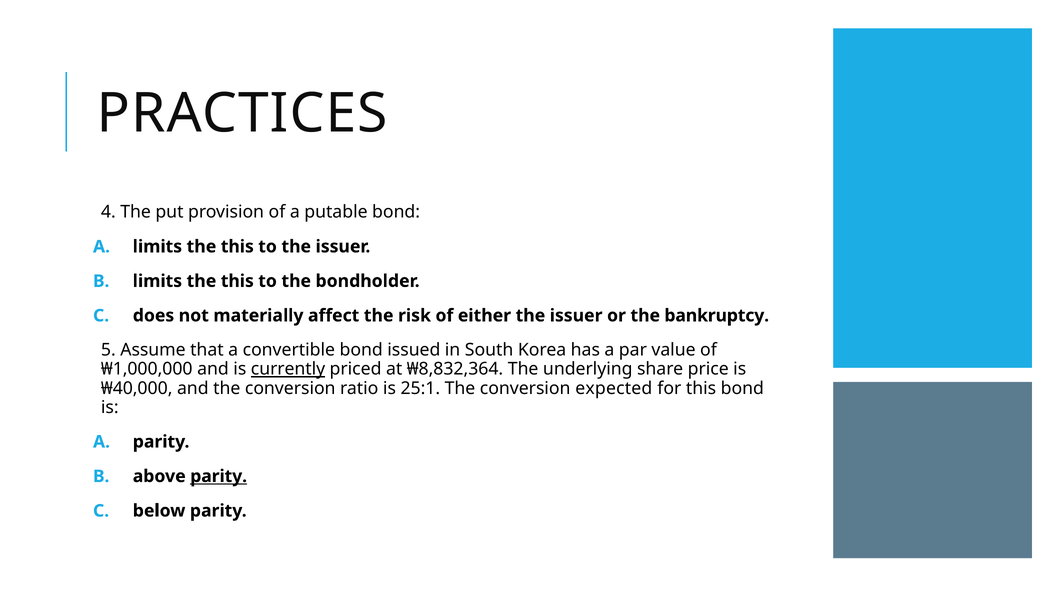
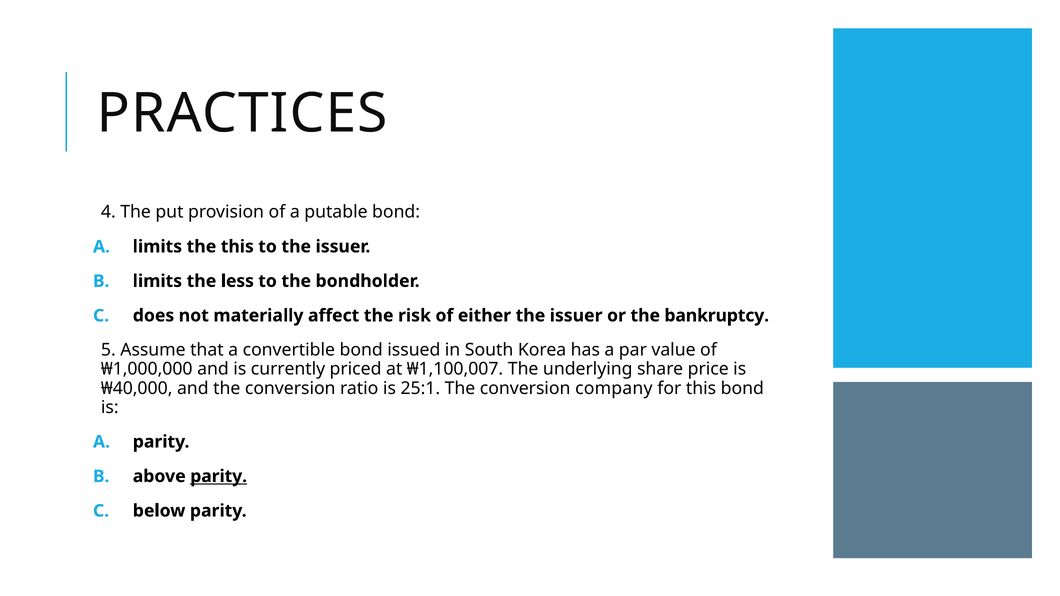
this: this -> less (237, 281)
currently underline: present -> none (288, 369)
₩8,832,364: ₩8,832,364 -> ₩1,100,007 (455, 369)
expected: expected -> company (614, 388)
